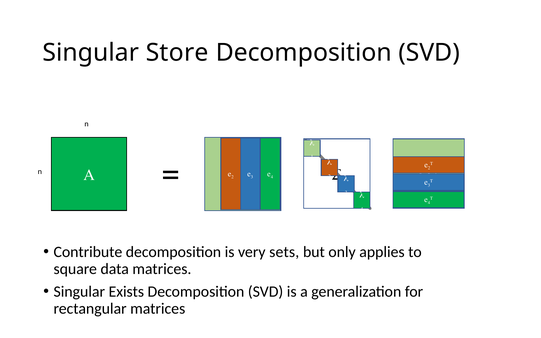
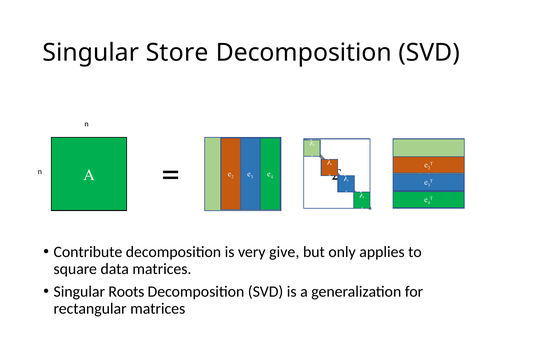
sets: sets -> give (284, 252)
Exists: Exists -> Roots (126, 292)
